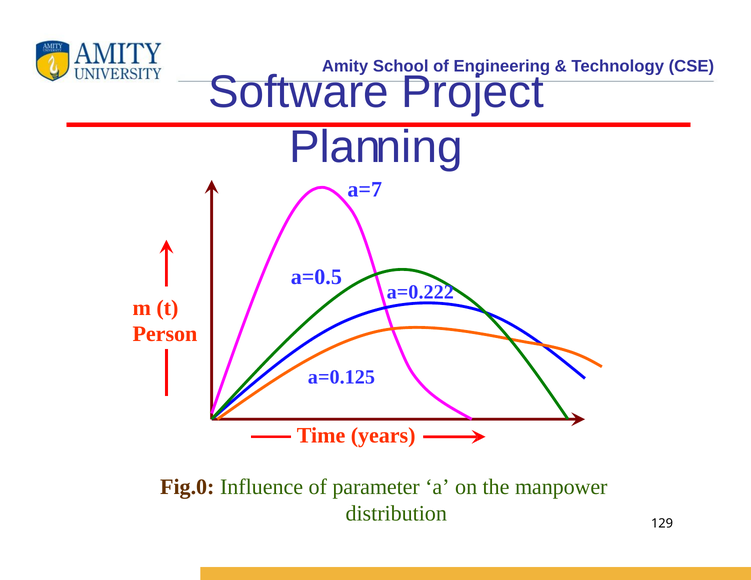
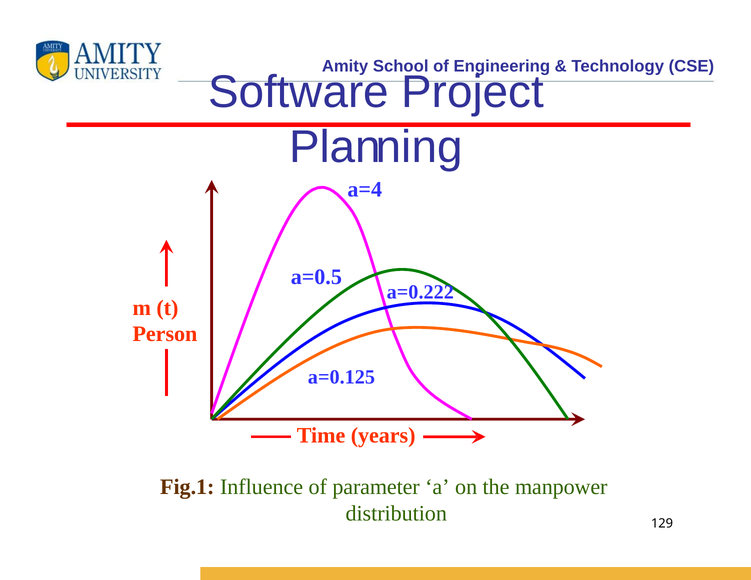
a=7: a=7 -> a=4 (365, 189)
Fig.0: Fig.0 -> Fig.1 (187, 487)
